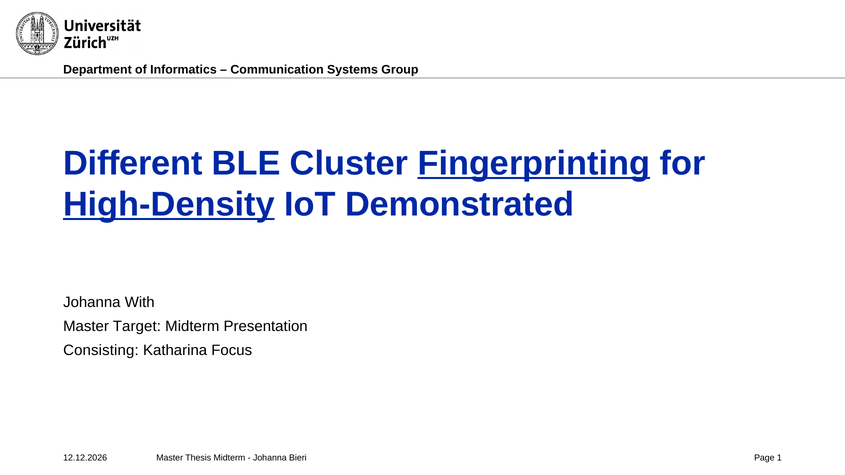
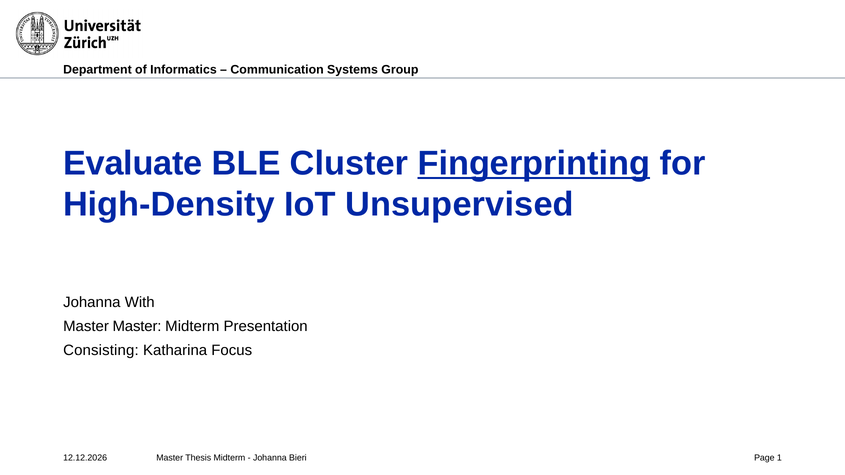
Different: Different -> Evaluate (133, 163)
High-Density underline: present -> none (169, 205)
Demonstrated: Demonstrated -> Unsupervised (459, 205)
Master Target: Target -> Master (137, 327)
